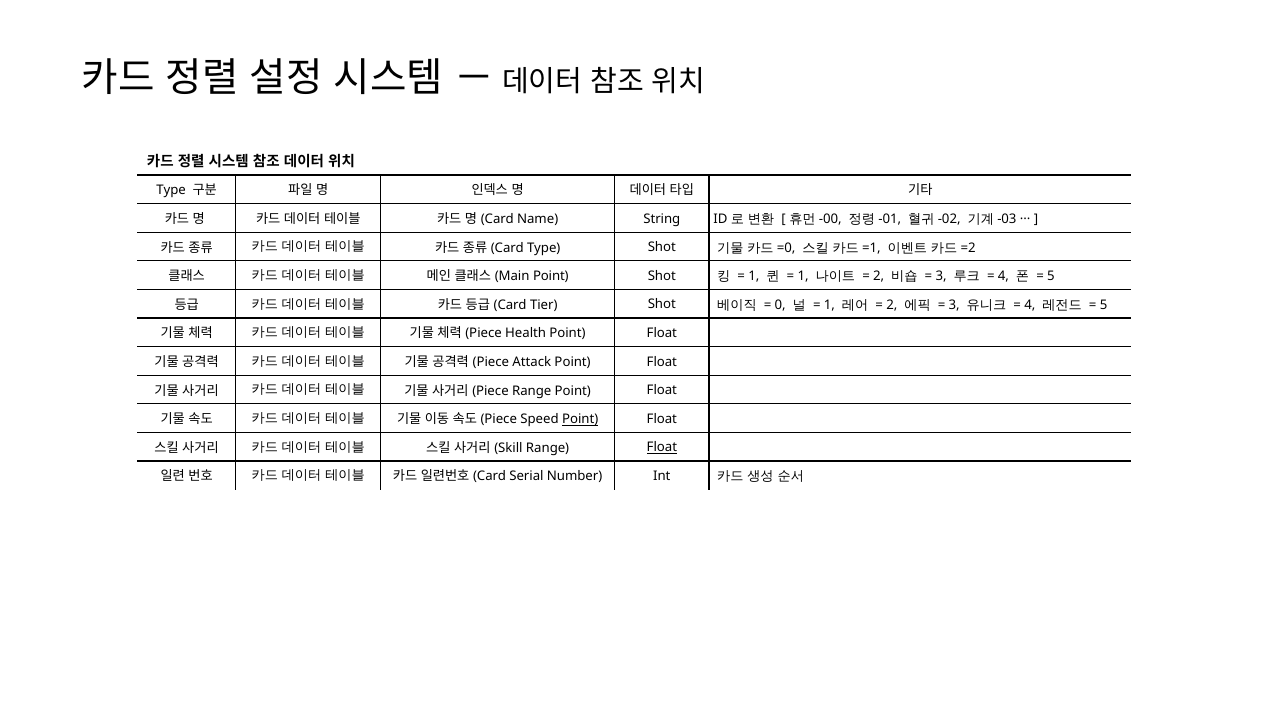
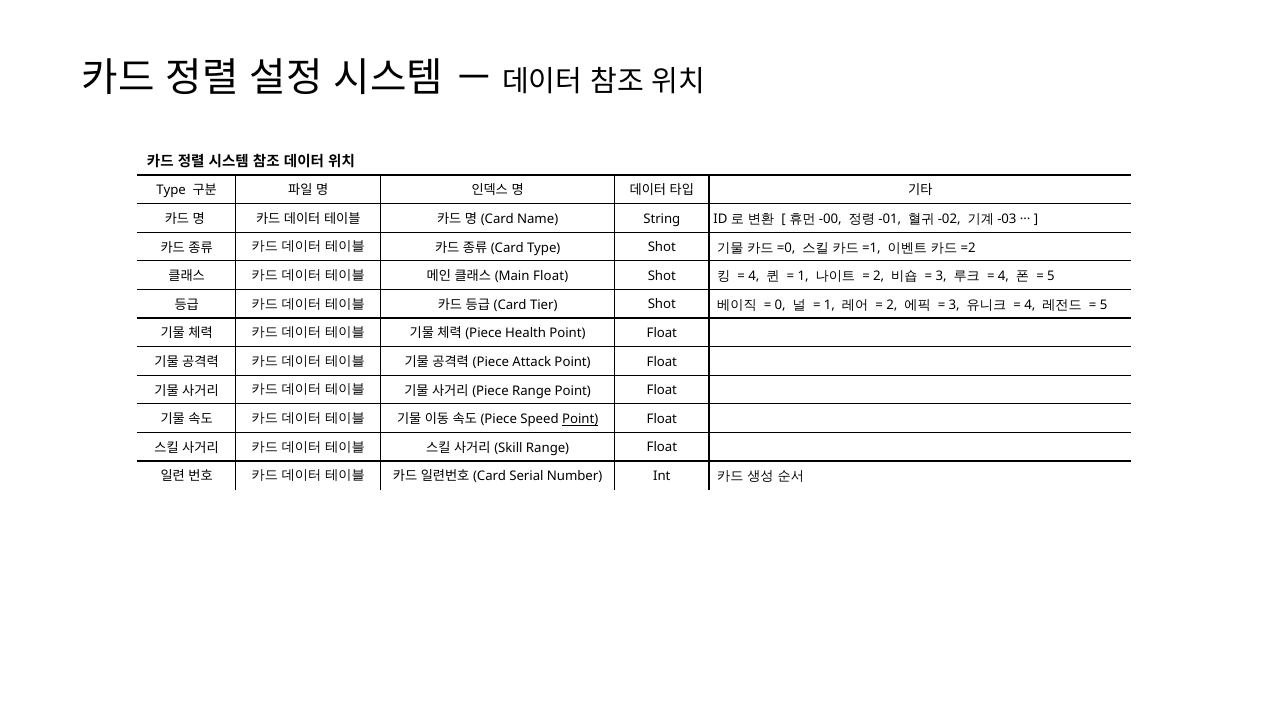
Point: Point -> Float (551, 276)
1: 1 -> 4 (754, 276)
Float underline: present -> none (662, 447)
